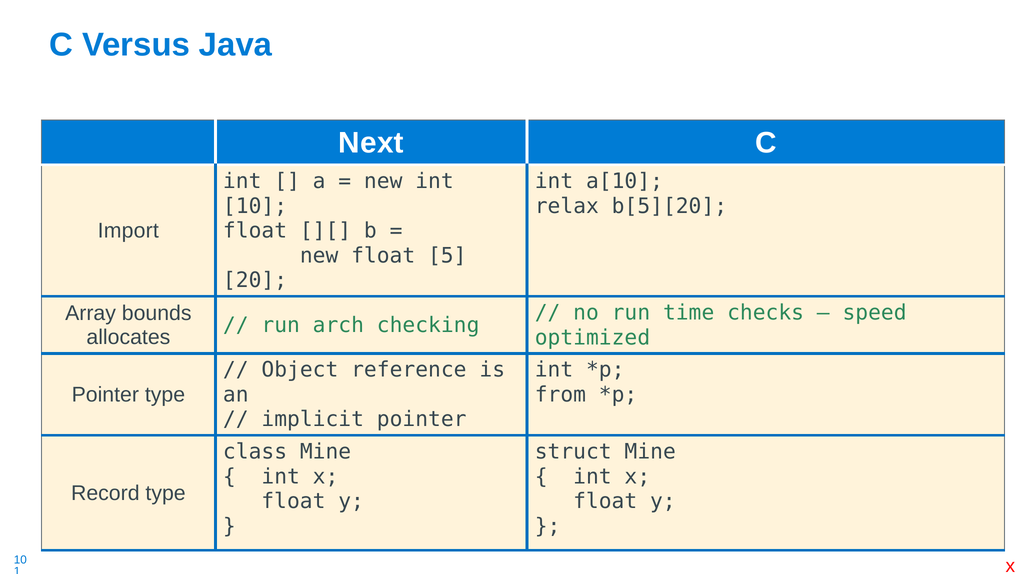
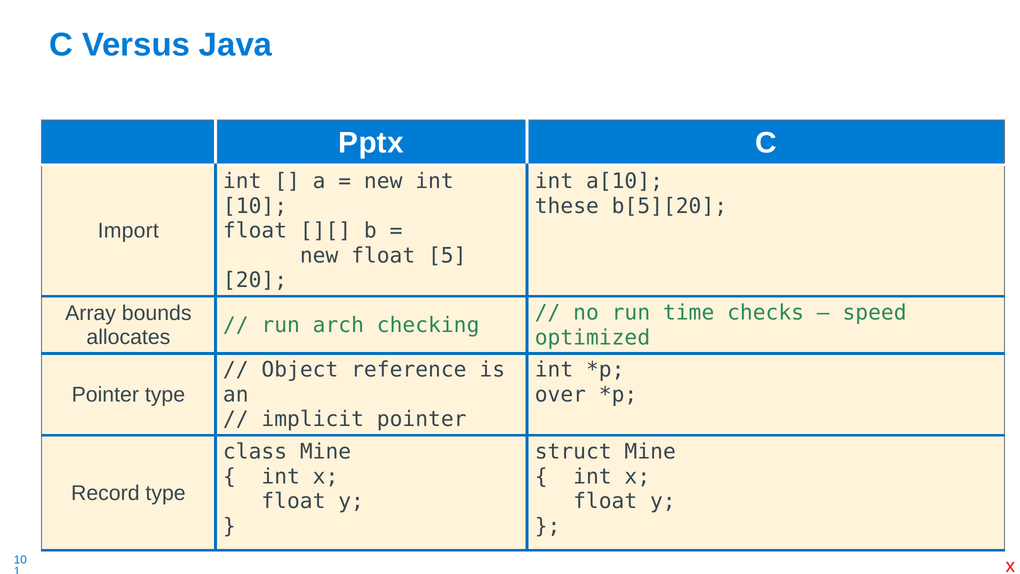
Next: Next -> Pptx (371, 143)
relax: relax -> these (567, 206)
from: from -> over (560, 394)
